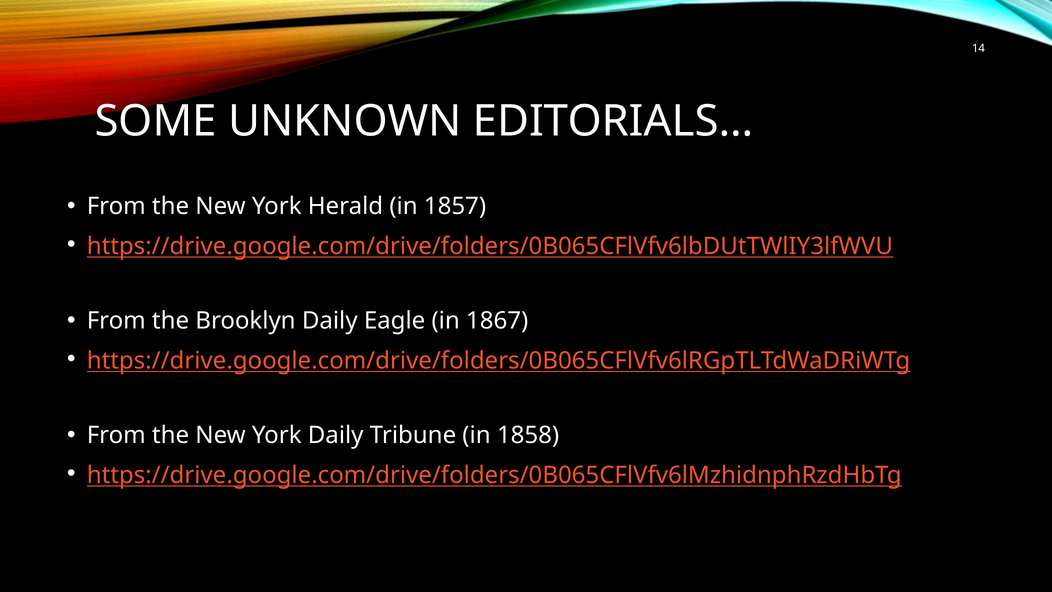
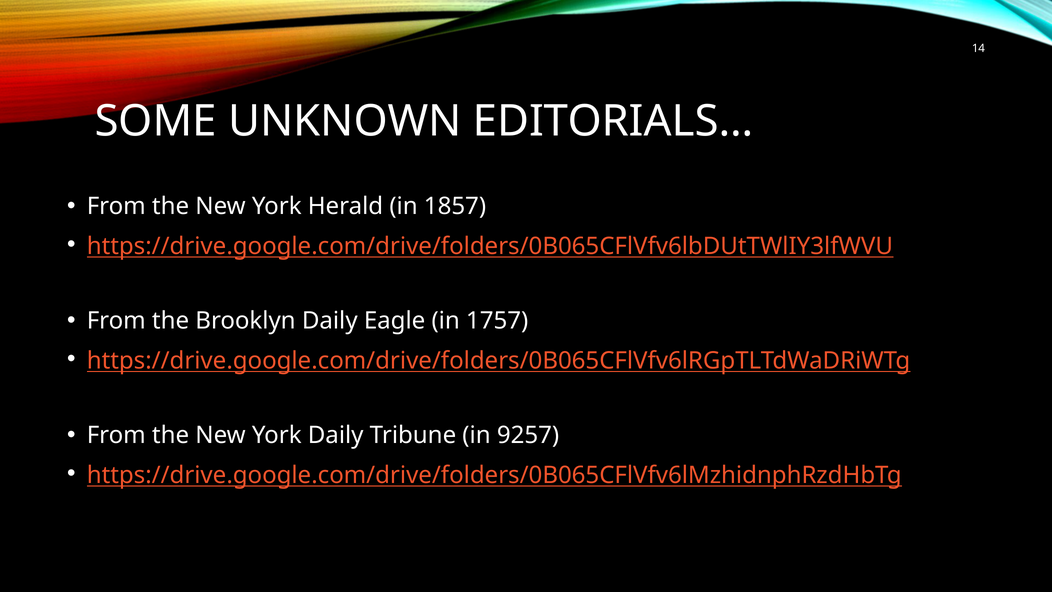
1867: 1867 -> 1757 (497, 321)
1858: 1858 -> 9257 (528, 435)
